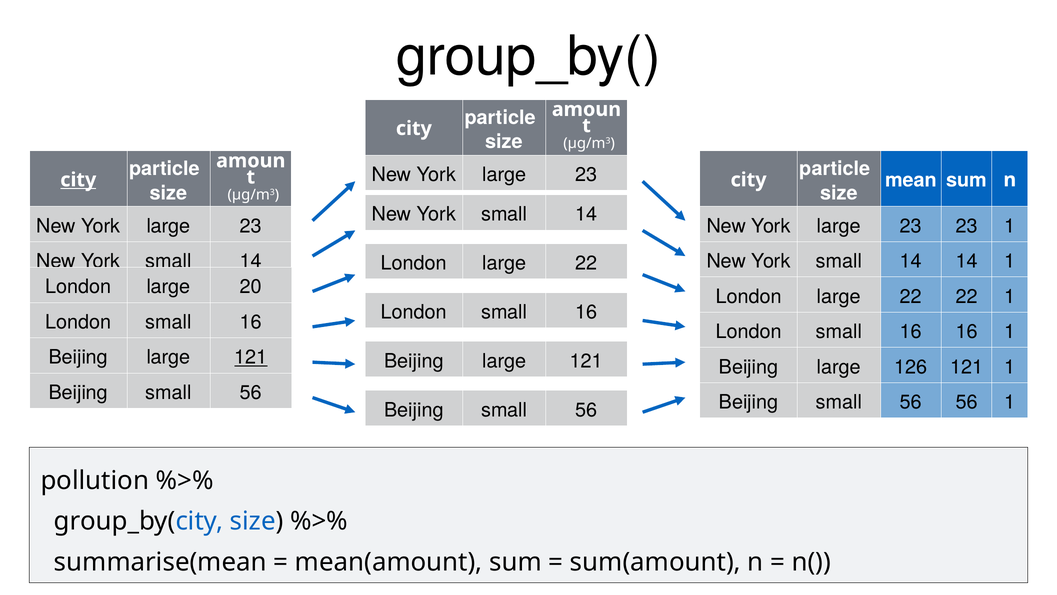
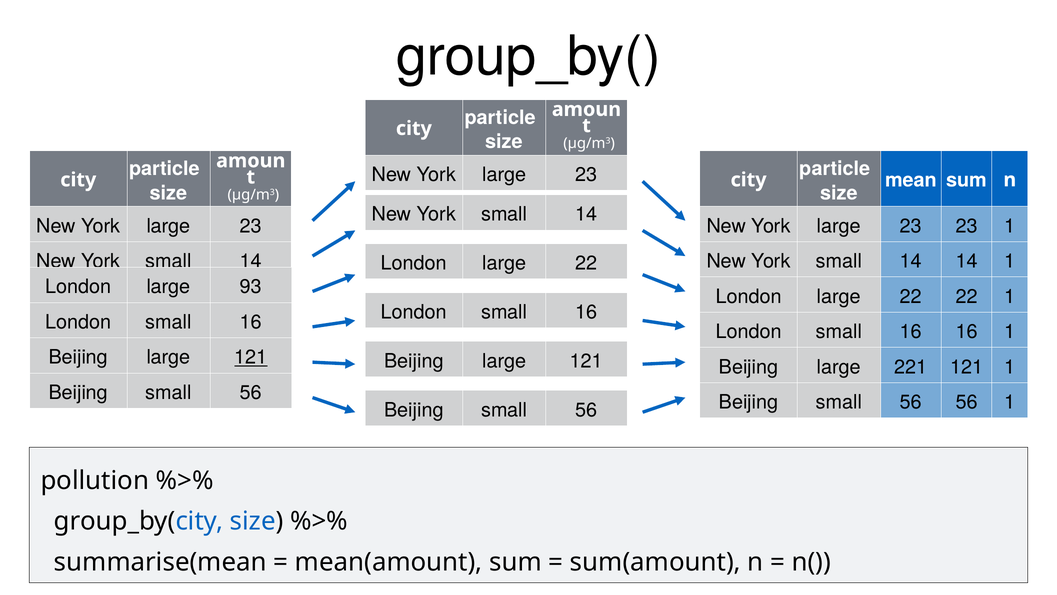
city underline: present -> none (78, 180)
20: 20 -> 93 (251, 287)
126: 126 -> 221 (911, 367)
